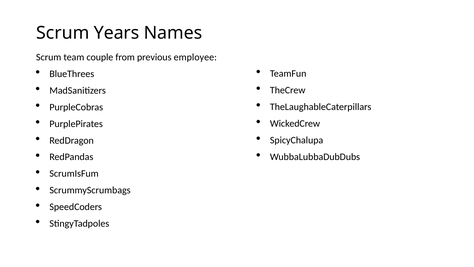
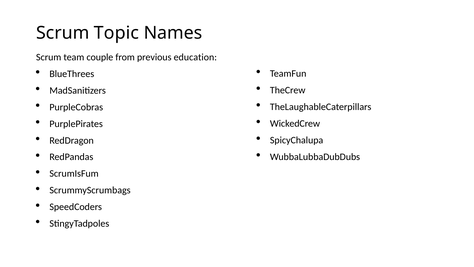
Years: Years -> Topic (117, 33)
employee: employee -> education (195, 57)
